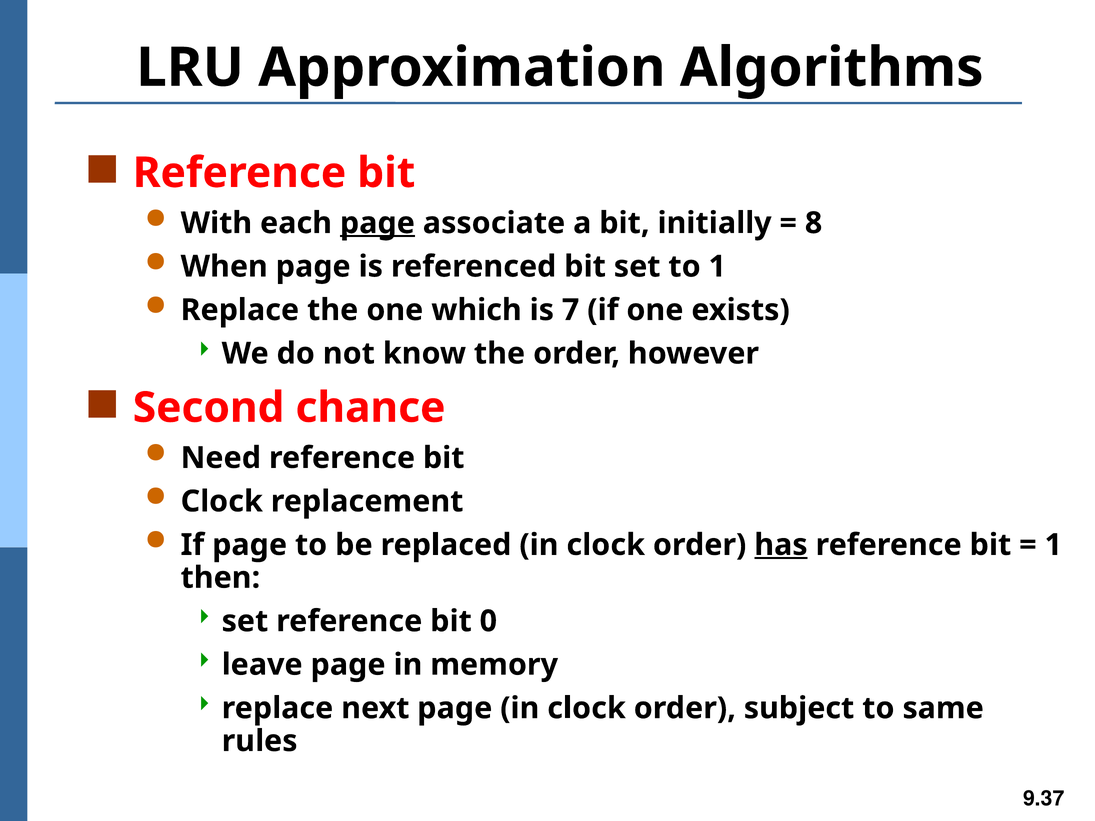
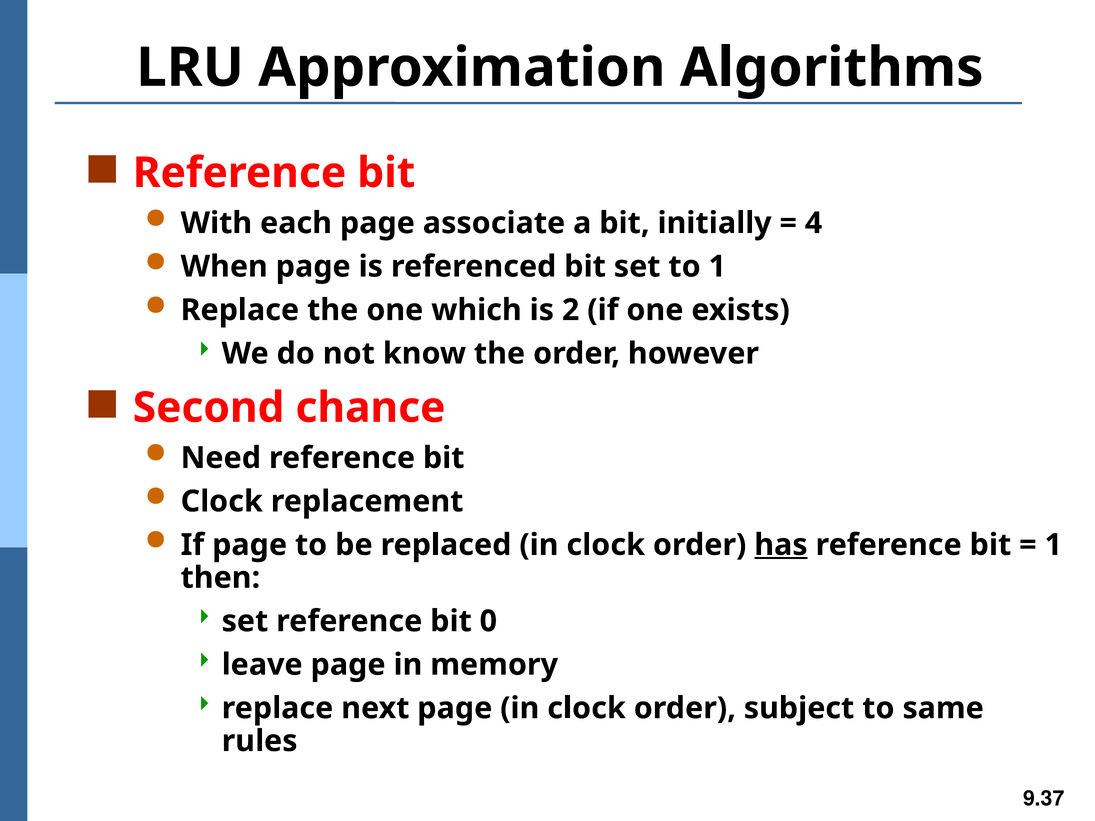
page underline: present -> none (377, 223)
8: 8 -> 4 (814, 223)
7: 7 -> 2 (571, 310)
